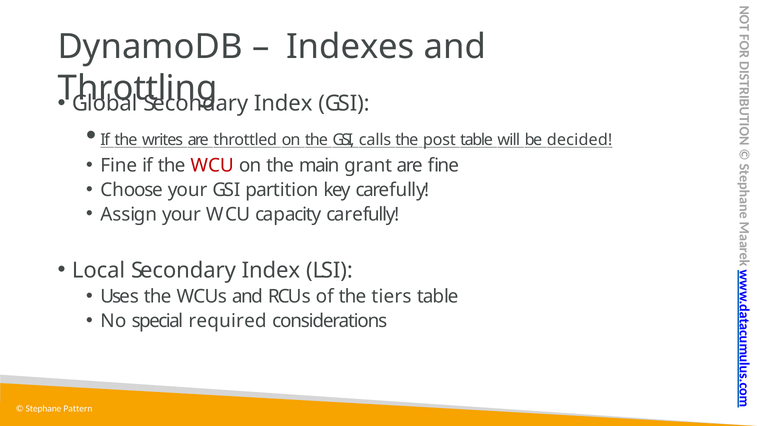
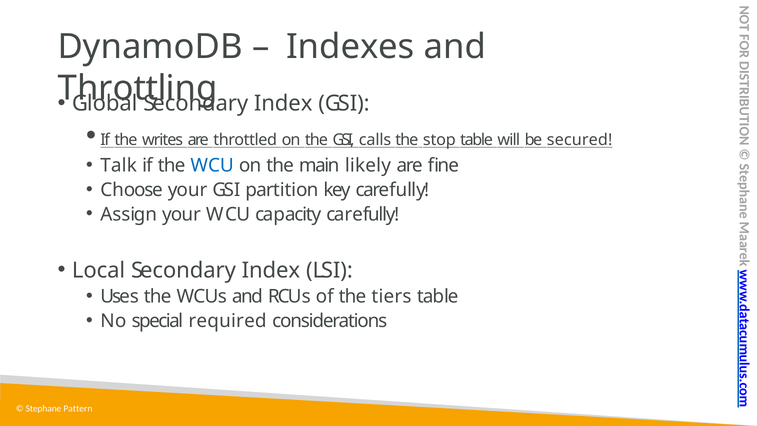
post: post -> stop (439, 140)
decided: decided -> secured (580, 140)
Fine: Fine -> Talk (119, 165)
WCU colour: red -> blue (212, 165)
grant: grant -> likely (368, 165)
